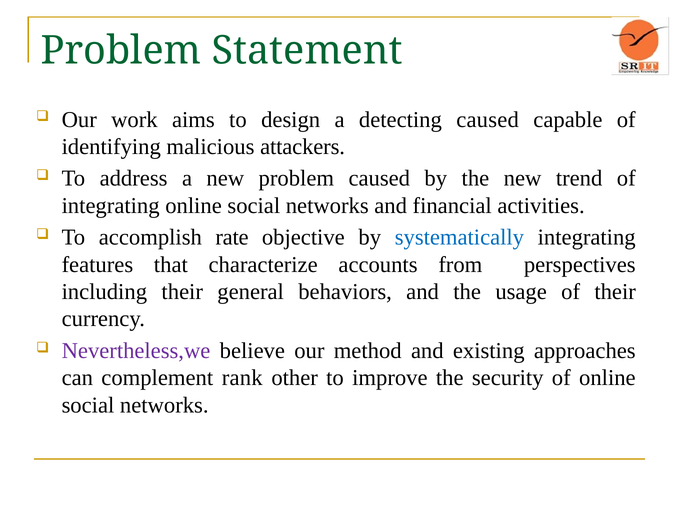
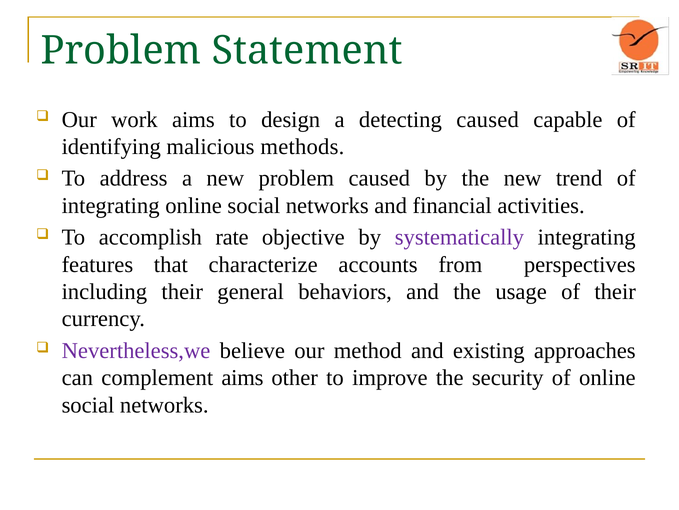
attackers: attackers -> methods (302, 147)
systematically colour: blue -> purple (459, 237)
complement rank: rank -> aims (242, 377)
